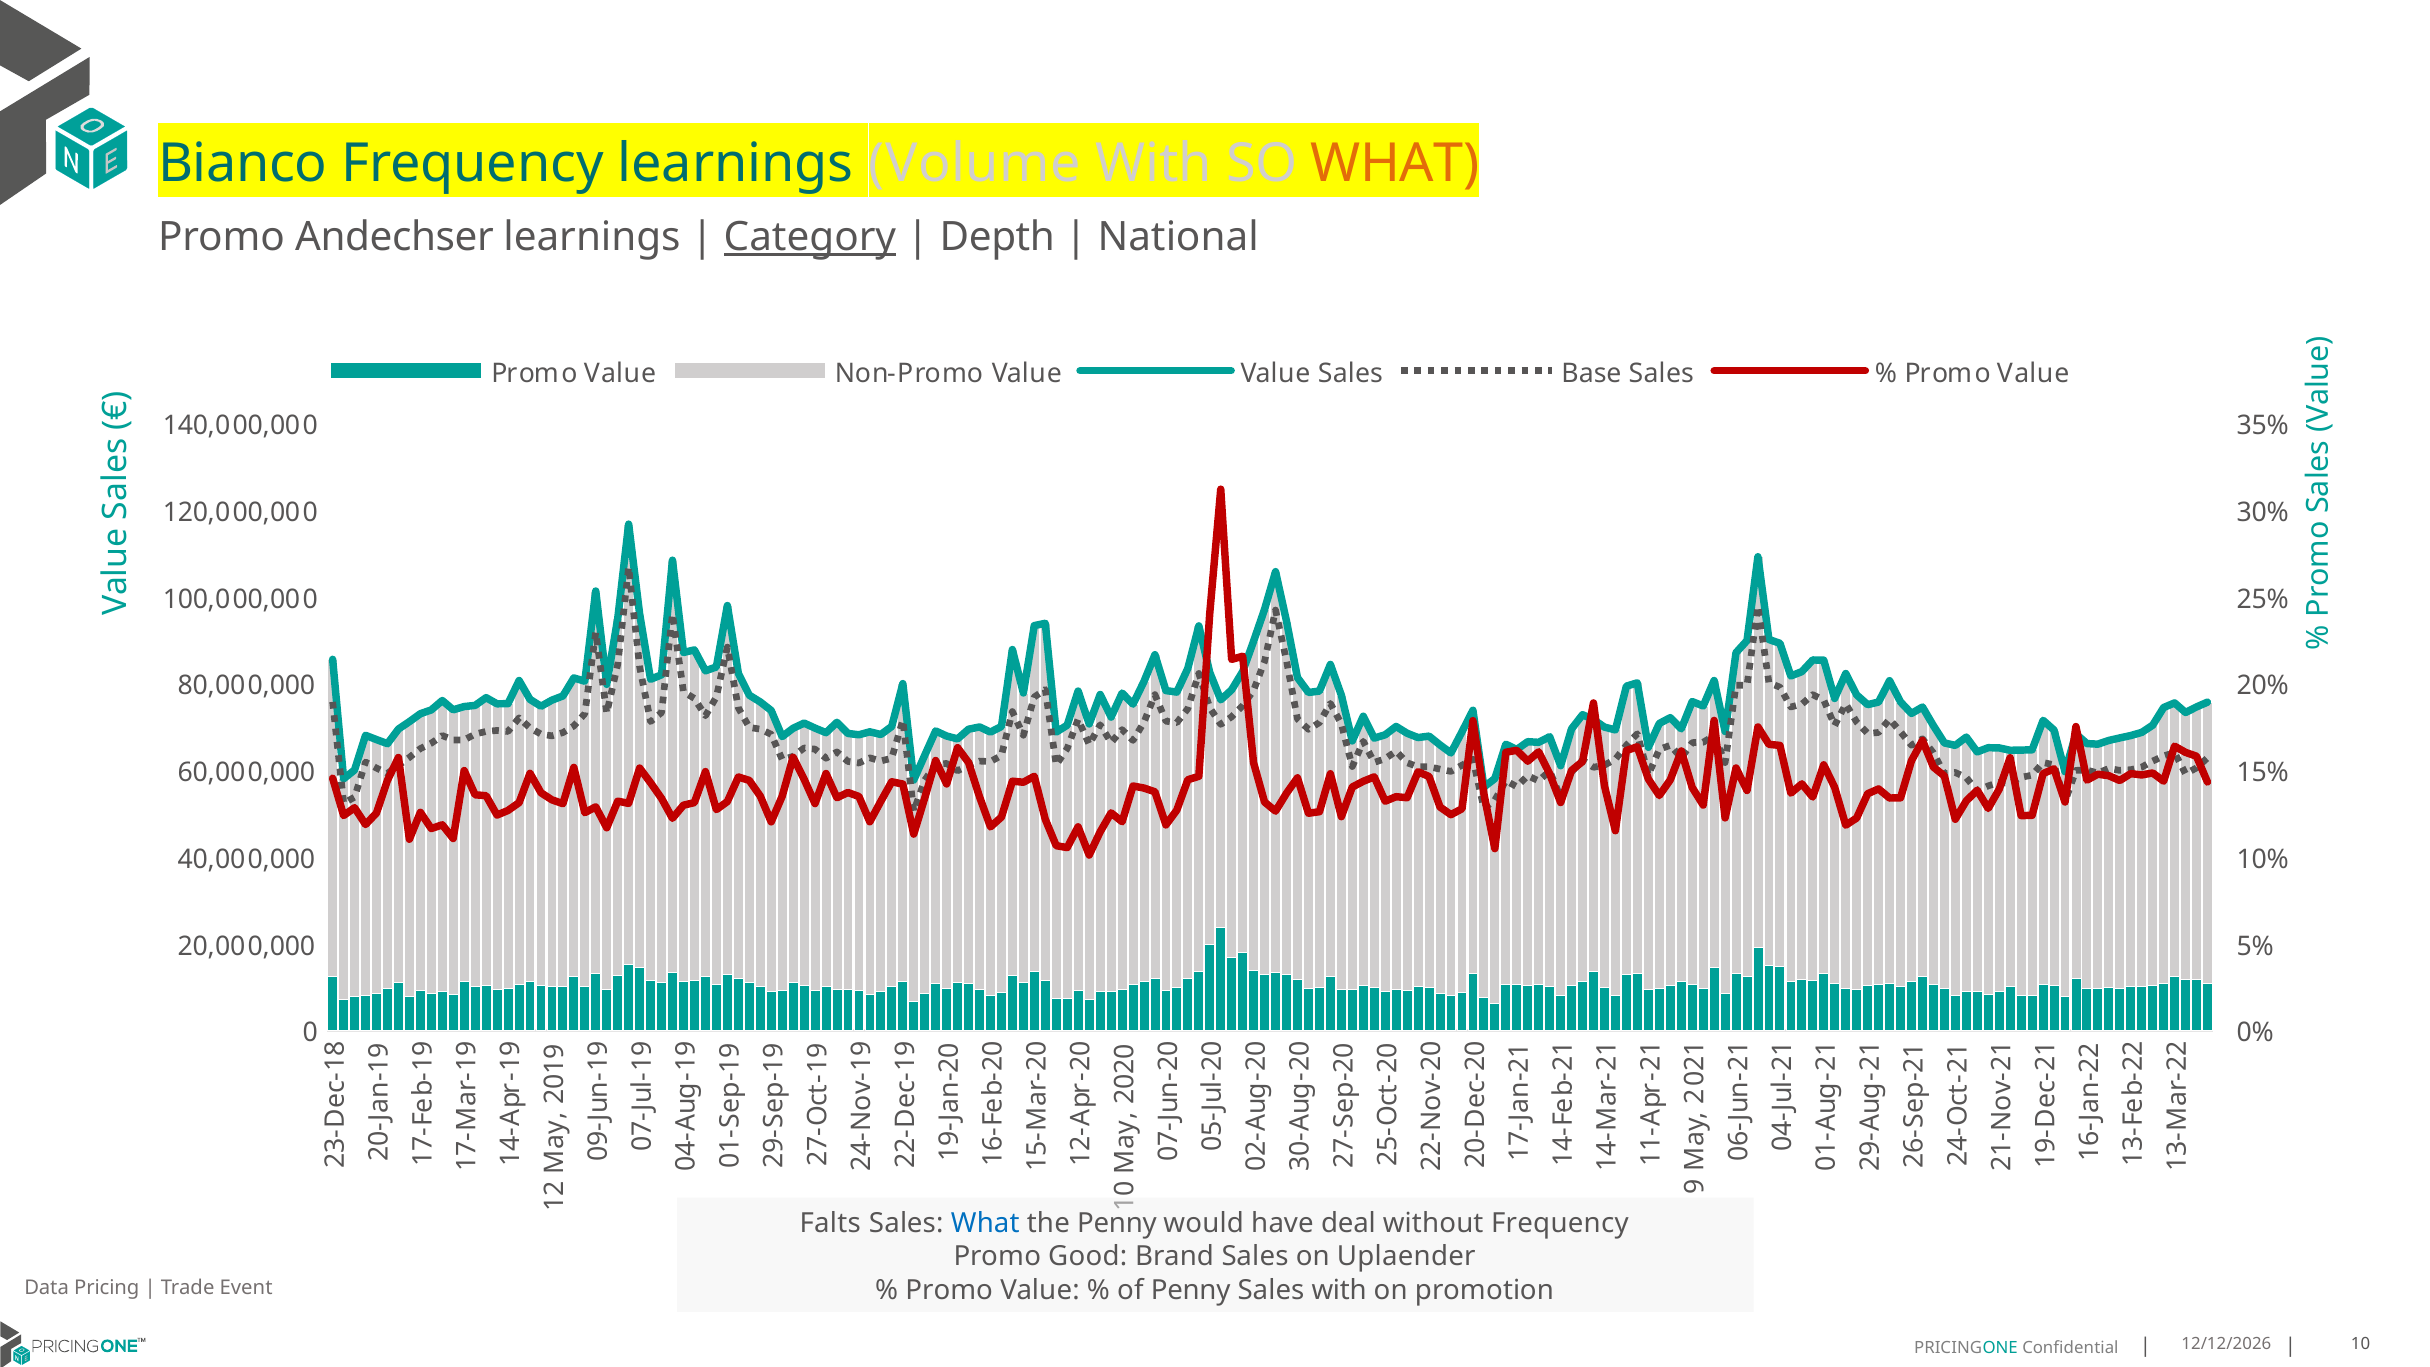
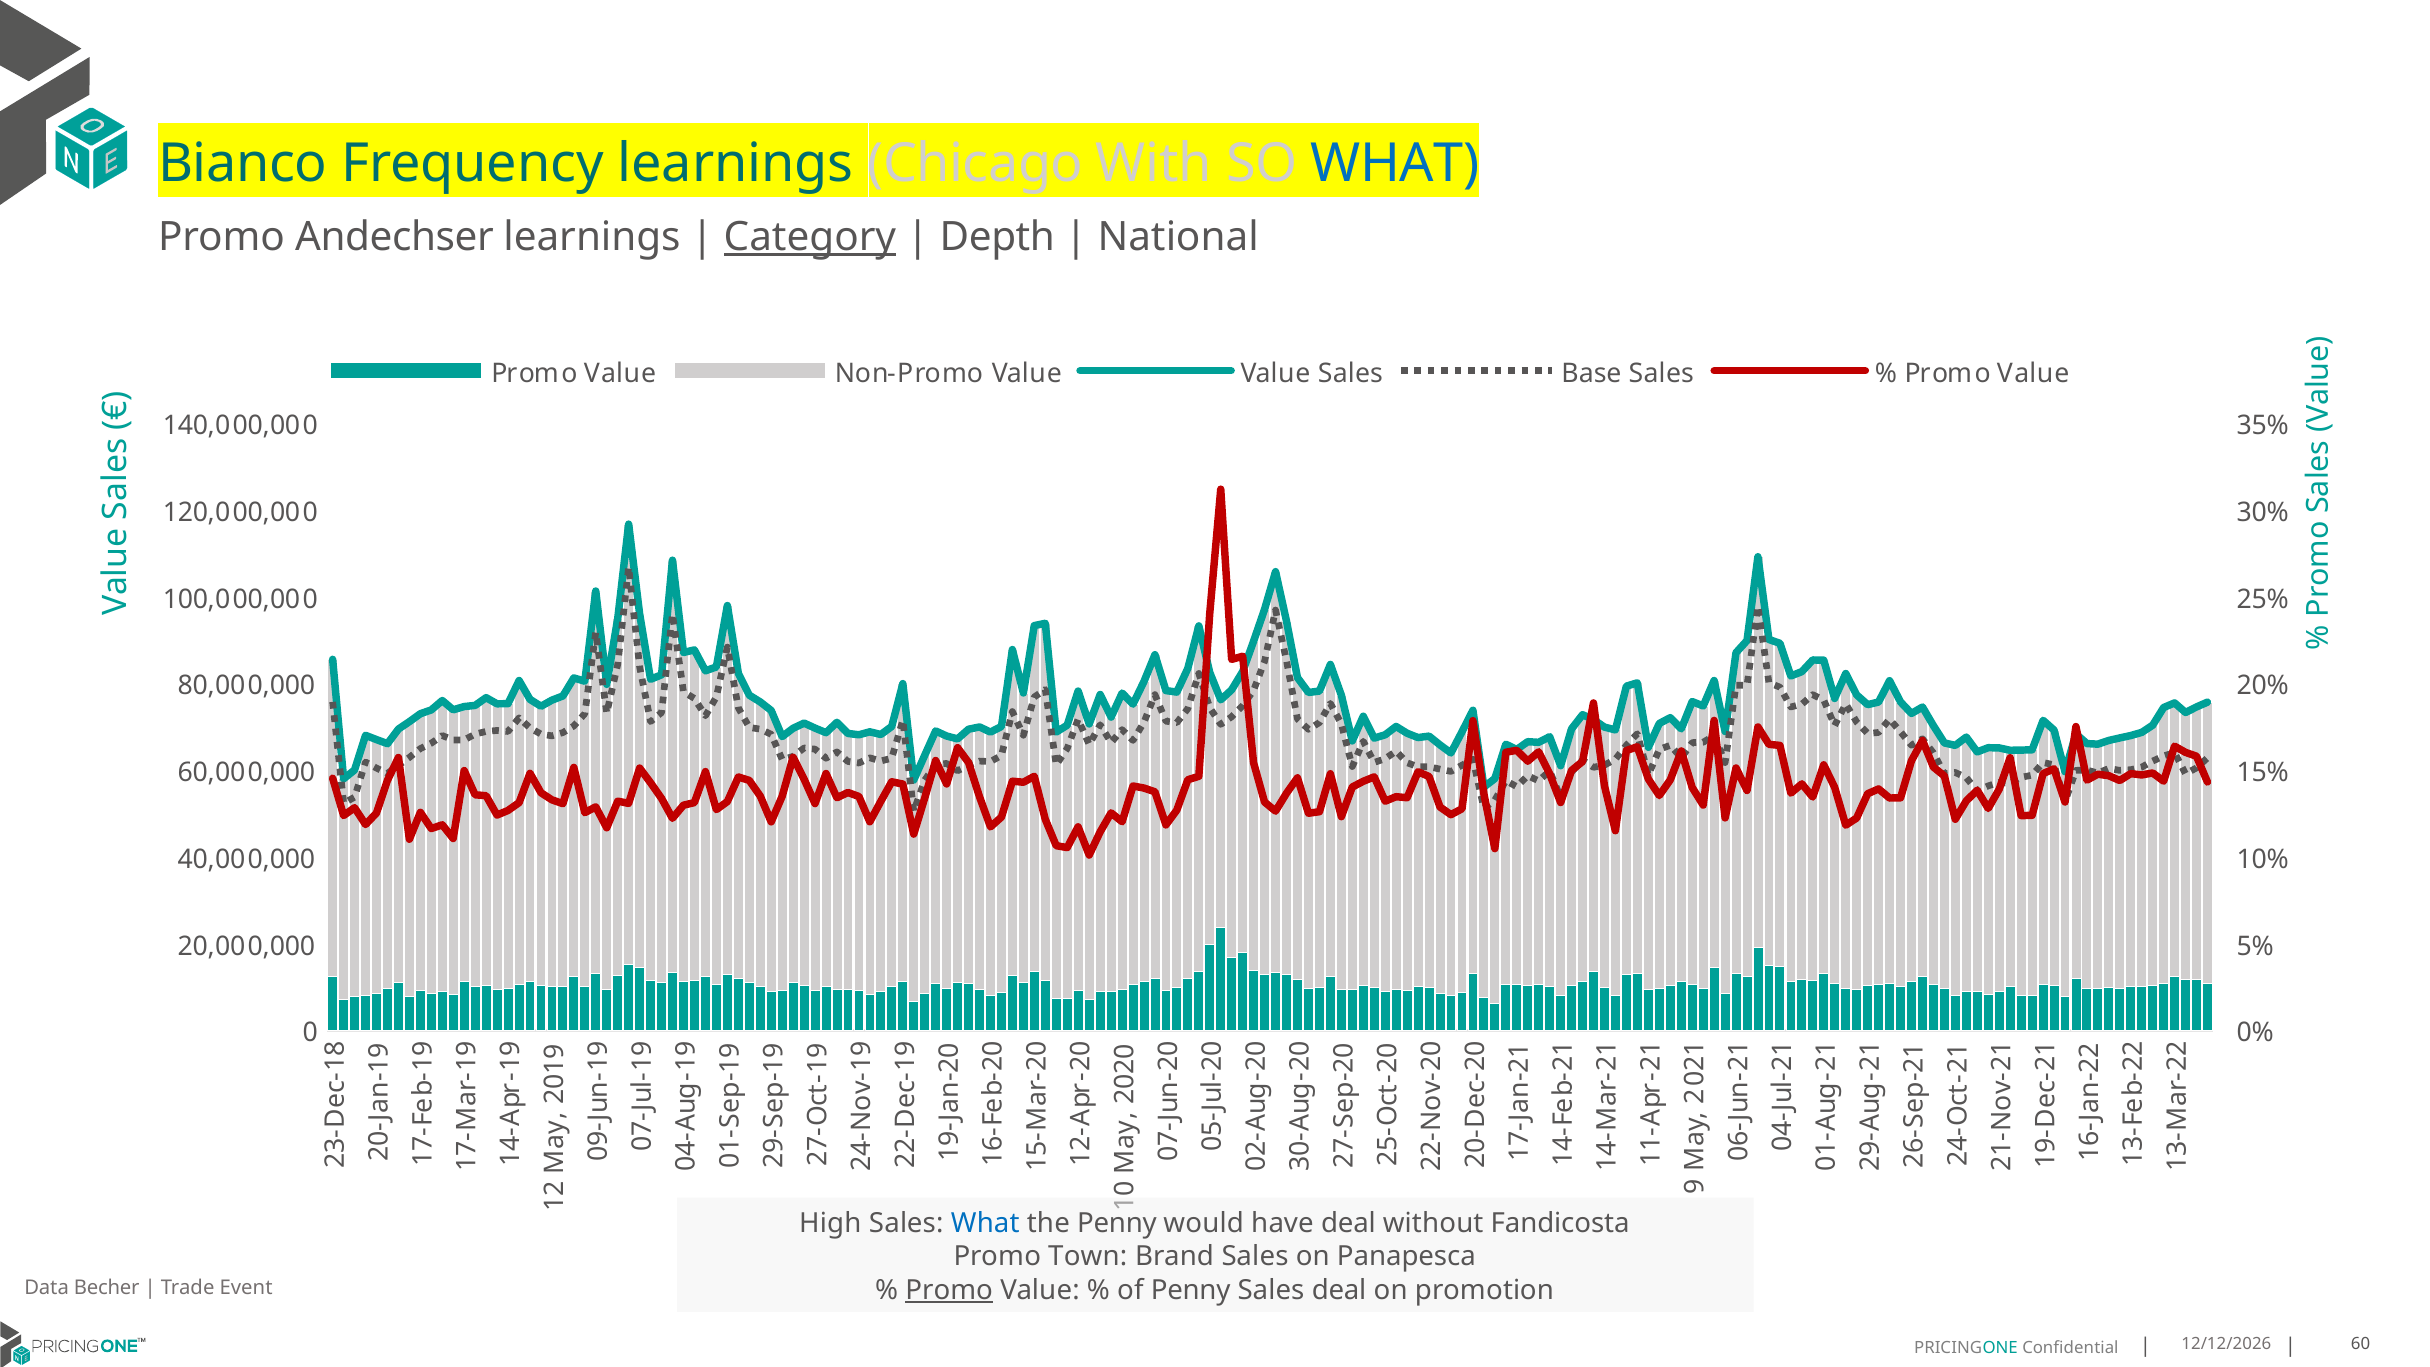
Volume: Volume -> Chicago (975, 163)
WHAT colour: orange -> blue (1395, 163)
Falts: Falts -> High (830, 1223)
without Frequency: Frequency -> Fandicosta (1560, 1223)
Good: Good -> Town (1088, 1257)
Uplaender: Uplaender -> Panapesca (1406, 1257)
Pricing: Pricing -> Becher (107, 1287)
Promo underline: none -> present (949, 1290)
Sales with: with -> deal (1339, 1290)
10: 10 -> 60 (2361, 1344)
